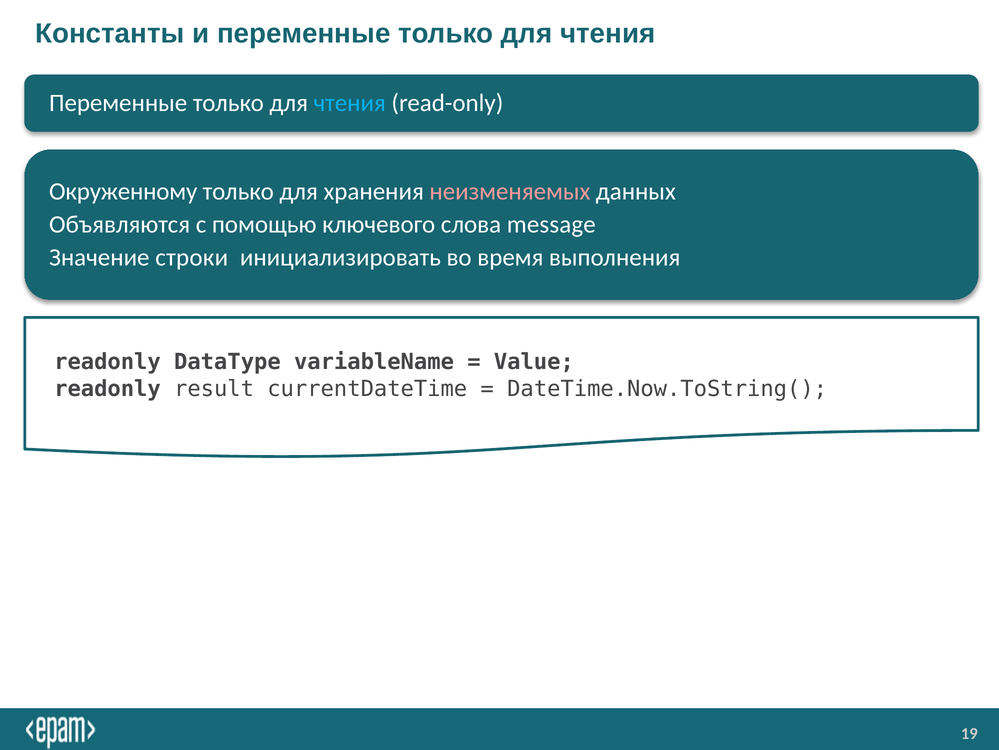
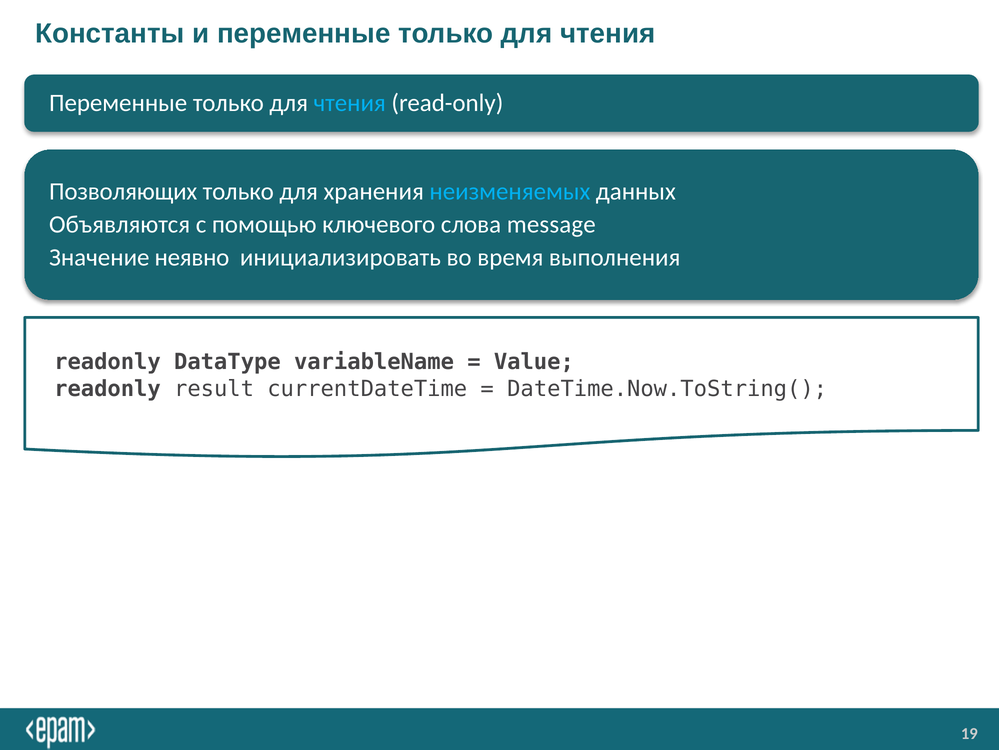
Окруженному: Окруженному -> Позволяющих (123, 192)
неизменяемых colour: pink -> light blue (510, 192)
строки: строки -> неявно (192, 257)
